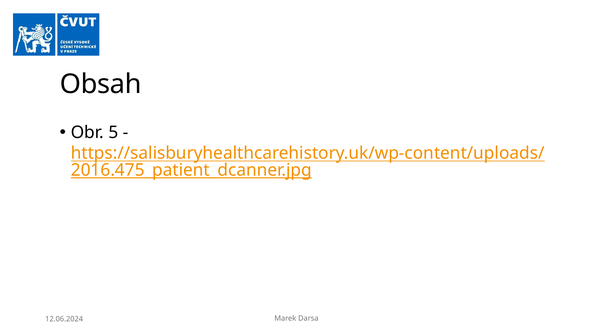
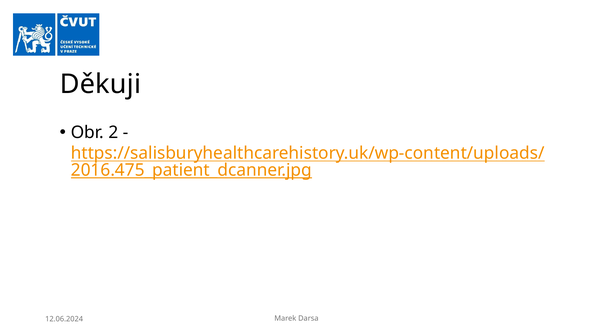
Obsah: Obsah -> Děkuji (100, 84)
5: 5 -> 2 (113, 132)
